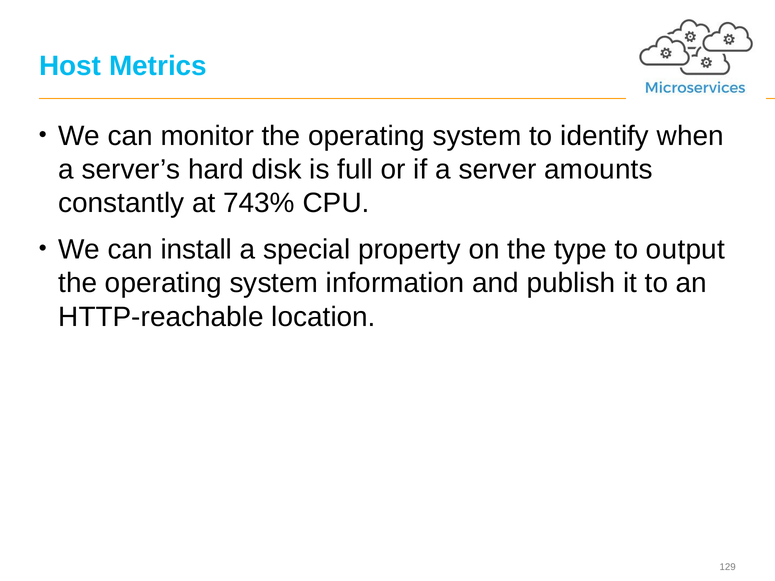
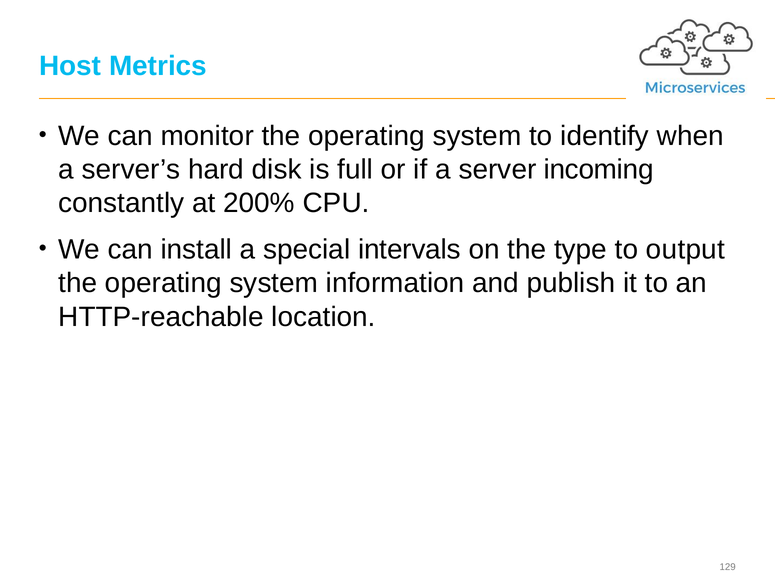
amounts: amounts -> incoming (599, 170)
743%: 743% -> 200% (259, 203)
property: property -> intervals (409, 250)
